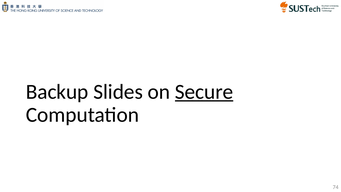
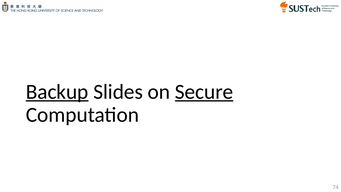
Backup underline: none -> present (57, 92)
